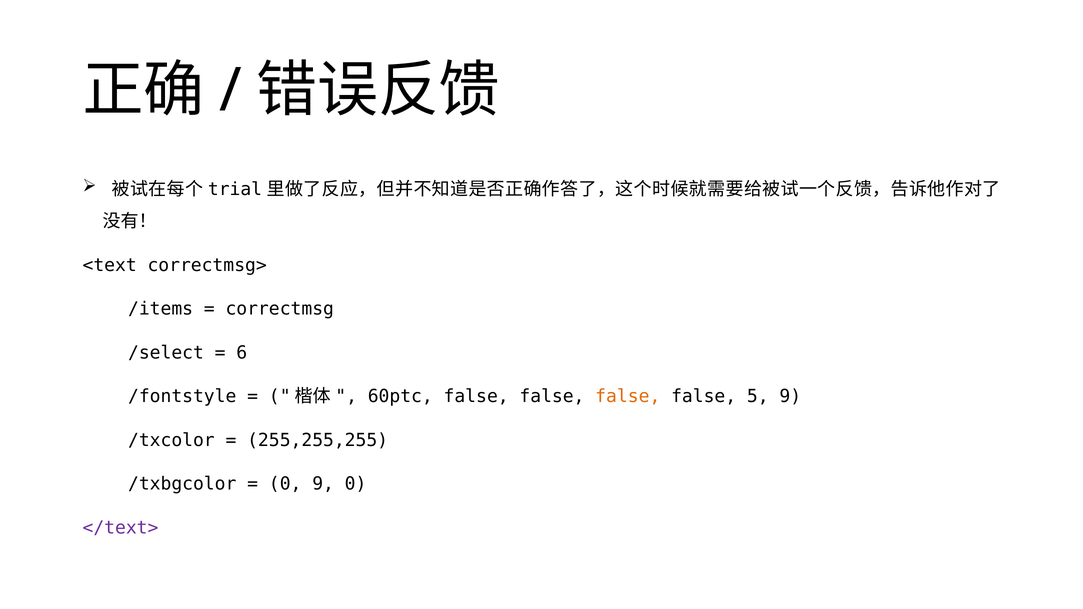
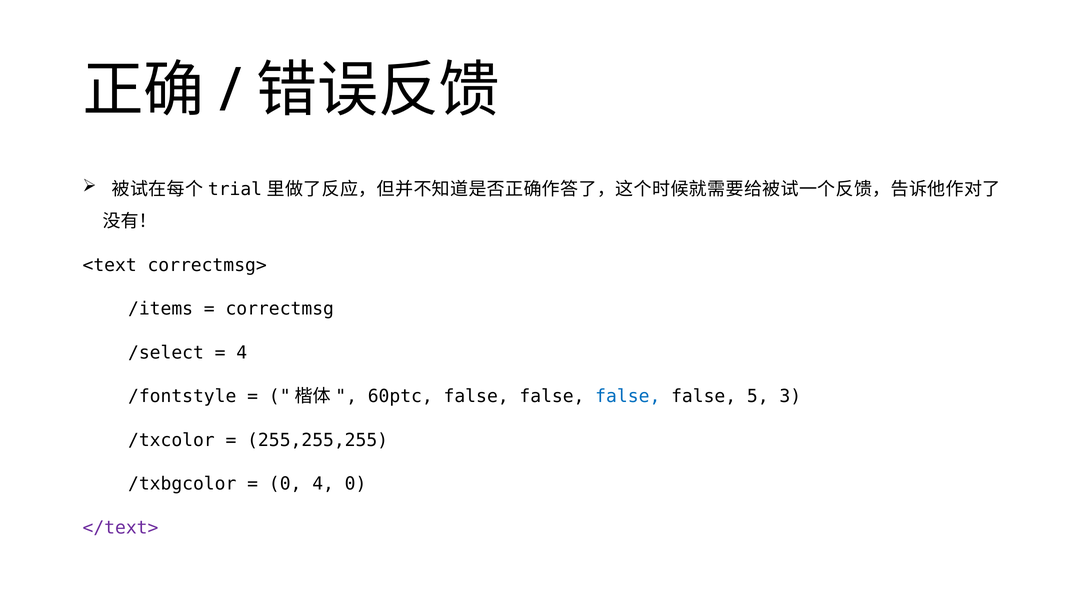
6: 6 -> 4 (242, 353)
false colour: orange -> blue (628, 397)
5 9: 9 -> 3 (790, 397)
0 9: 9 -> 4 (323, 484)
